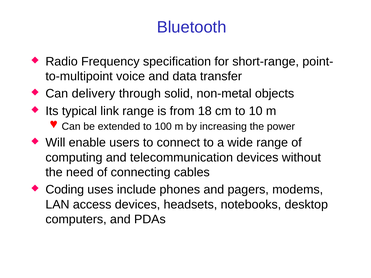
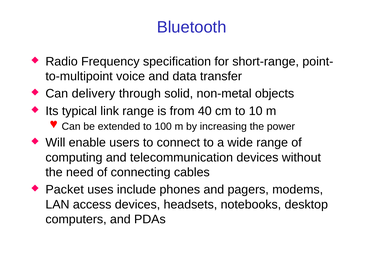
18: 18 -> 40 (205, 111)
Coding: Coding -> Packet (65, 190)
